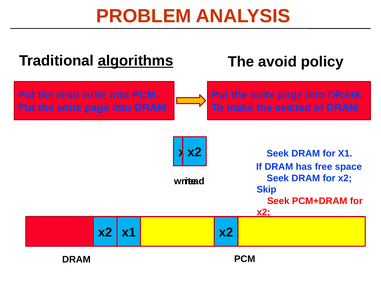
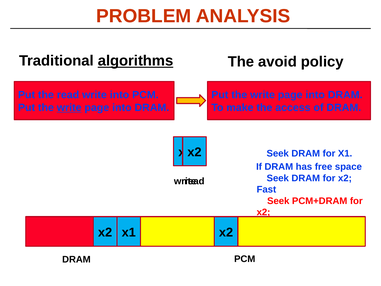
write underline: none -> present (69, 108)
evicted: evicted -> access (293, 108)
Skip: Skip -> Fast (266, 189)
